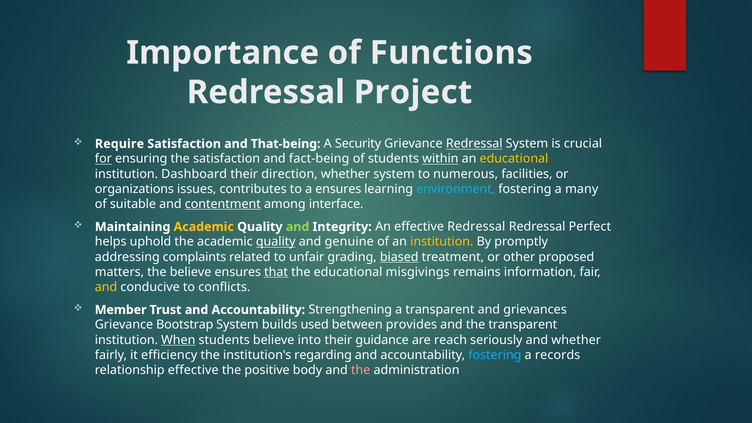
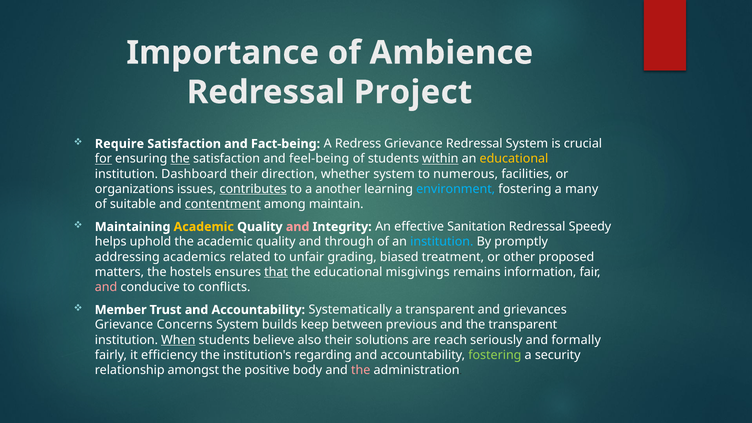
Functions: Functions -> Ambience (451, 53)
That-being: That-being -> Fact-being (286, 144)
Security: Security -> Redress (358, 144)
Redressal underline: present -> none (474, 144)
the underline: none -> present (180, 159)
fact-being: fact-being -> feel-being (319, 159)
contributes underline: none -> present (253, 189)
a ensures: ensures -> another (338, 189)
interface: interface -> maintain (336, 204)
and colour: light green -> pink (298, 227)
effective Redressal: Redressal -> Sanitation (476, 227)
Perfect: Perfect -> Speedy (590, 227)
quality underline: present -> none (276, 242)
genuine: genuine -> through (349, 242)
institution colour: yellow -> light blue (442, 242)
complaints: complaints -> academics (194, 257)
biased underline: present -> none (399, 257)
the believe: believe -> hostels (191, 272)
and colour: yellow -> pink (106, 287)
Strengthening: Strengthening -> Systematically (350, 310)
Bootstrap: Bootstrap -> Concerns (185, 325)
used: used -> keep (315, 325)
provides: provides -> previous (411, 325)
into: into -> also (309, 340)
guidance: guidance -> solutions (382, 340)
and whether: whether -> formally (576, 340)
fostering colour: light blue -> light green (495, 355)
records: records -> security (558, 355)
relationship effective: effective -> amongst (193, 370)
